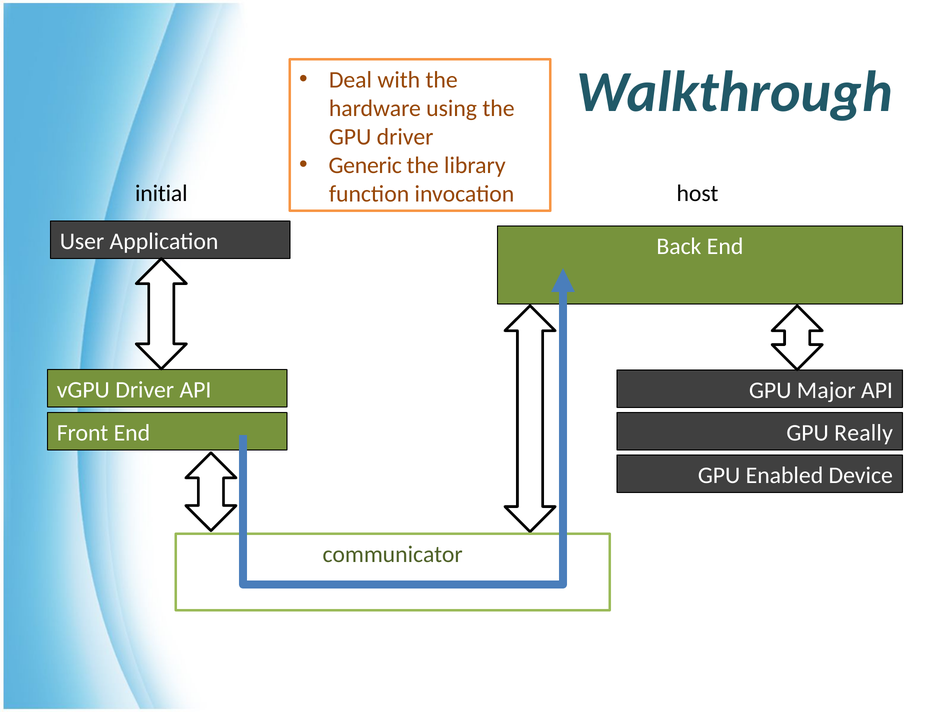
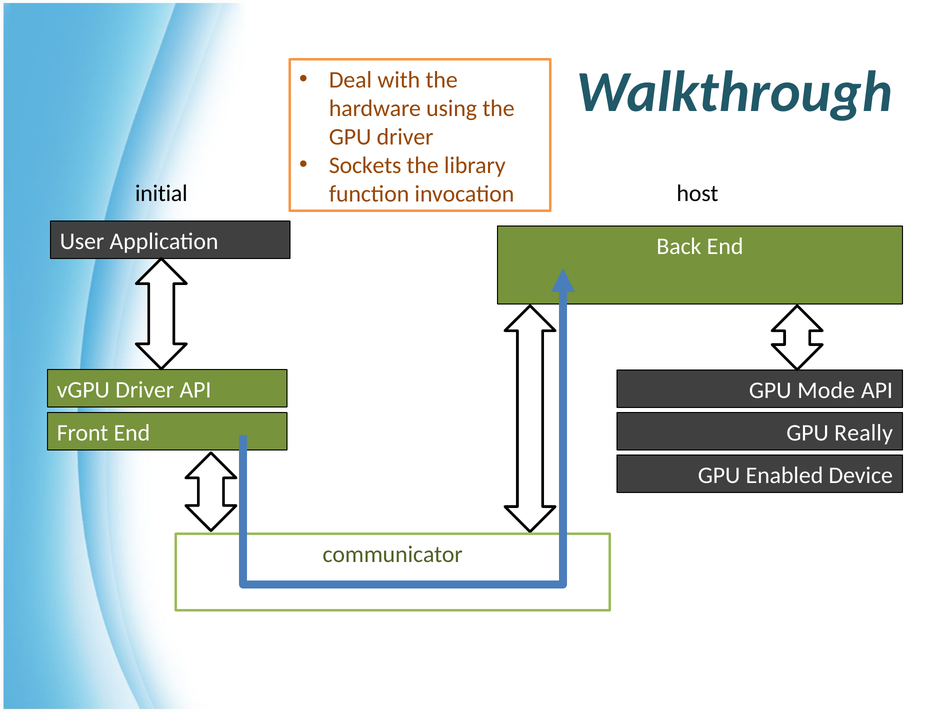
Generic: Generic -> Sockets (365, 165)
Major: Major -> Mode (826, 391)
